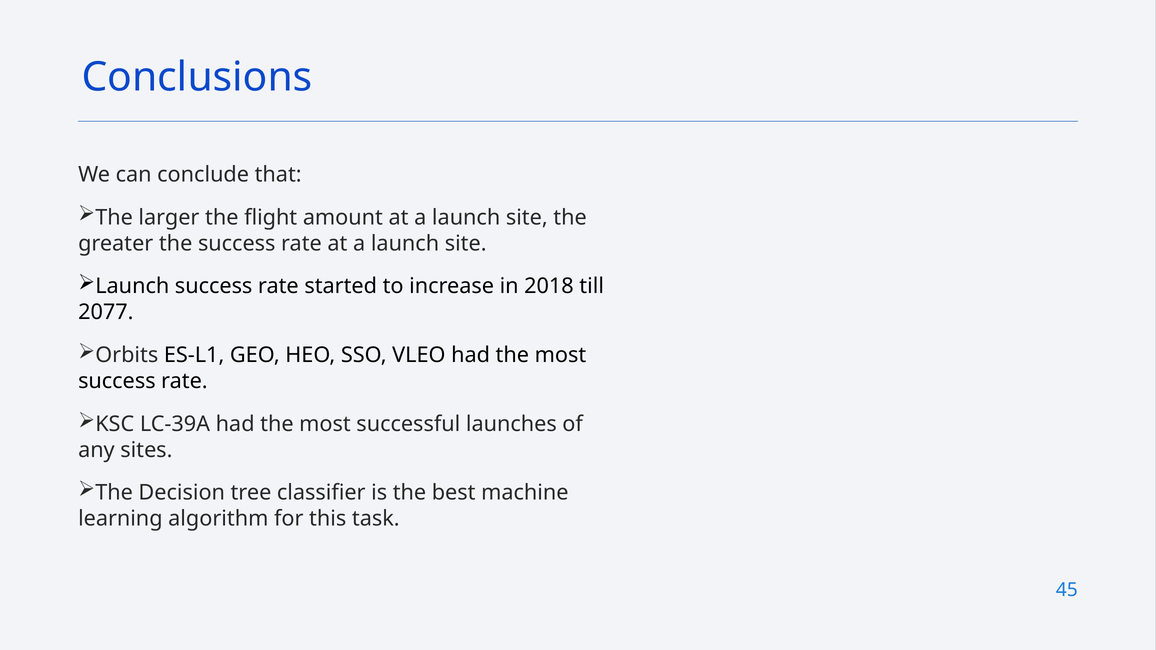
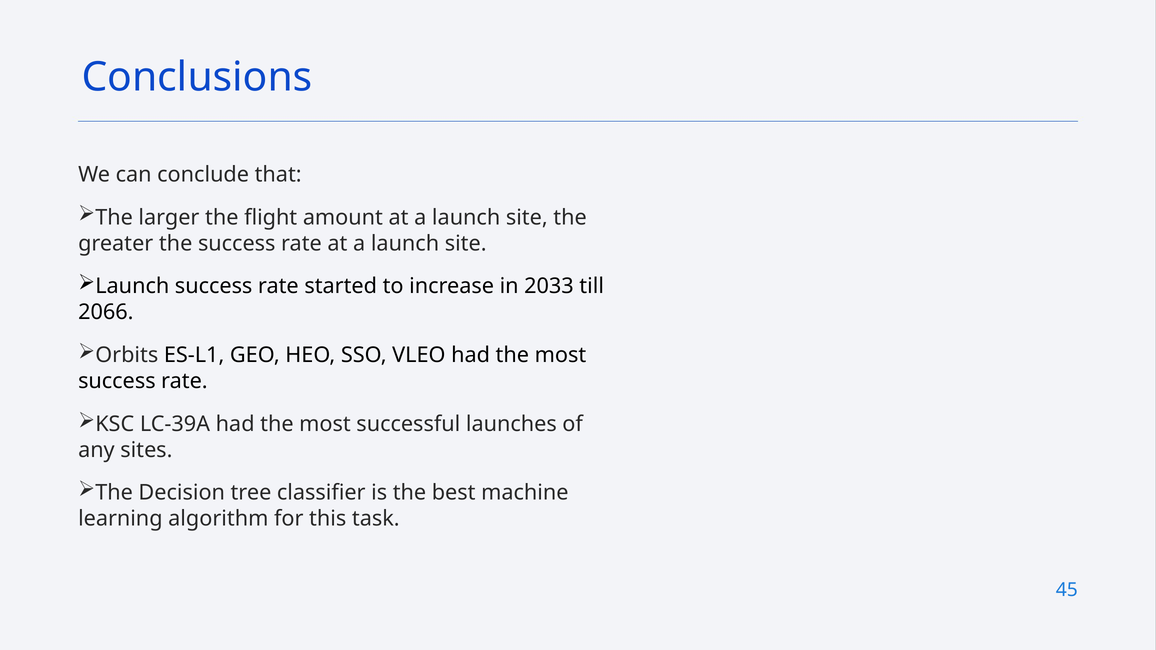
2018: 2018 -> 2033 (549, 286)
2077: 2077 -> 2066 (106, 312)
